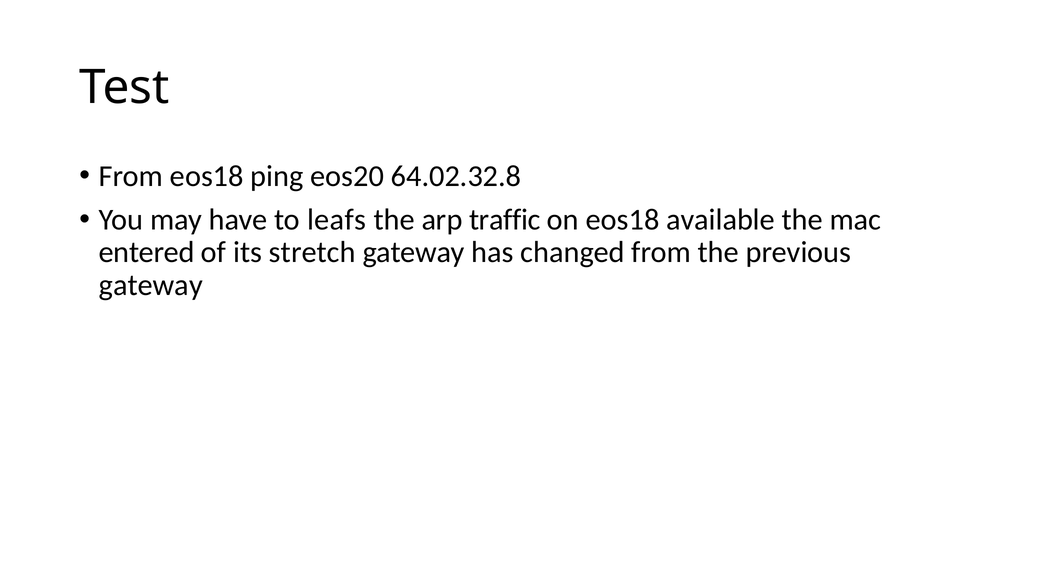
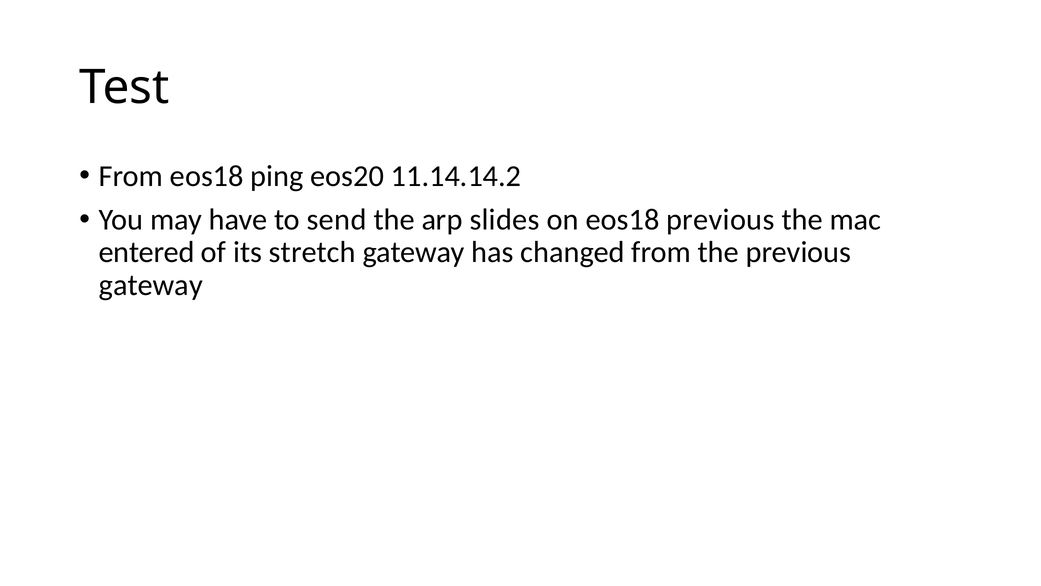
64.02.32.8: 64.02.32.8 -> 11.14.14.2 (456, 176)
leafs: leafs -> send (337, 220)
traffic: traffic -> slides (505, 220)
eos18 available: available -> previous (720, 220)
